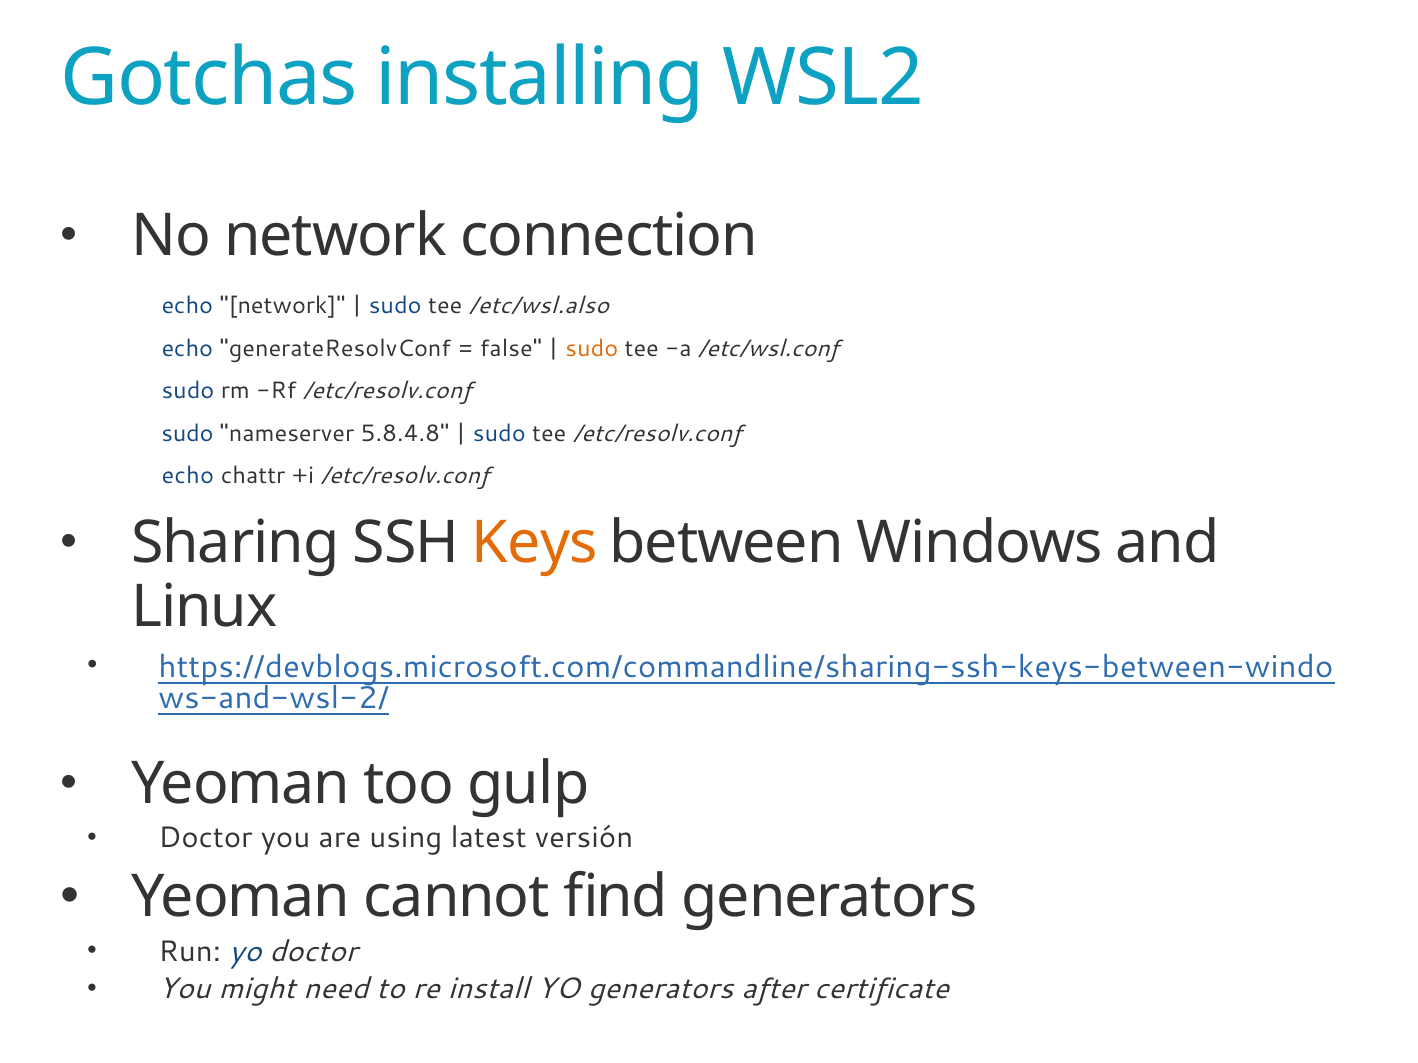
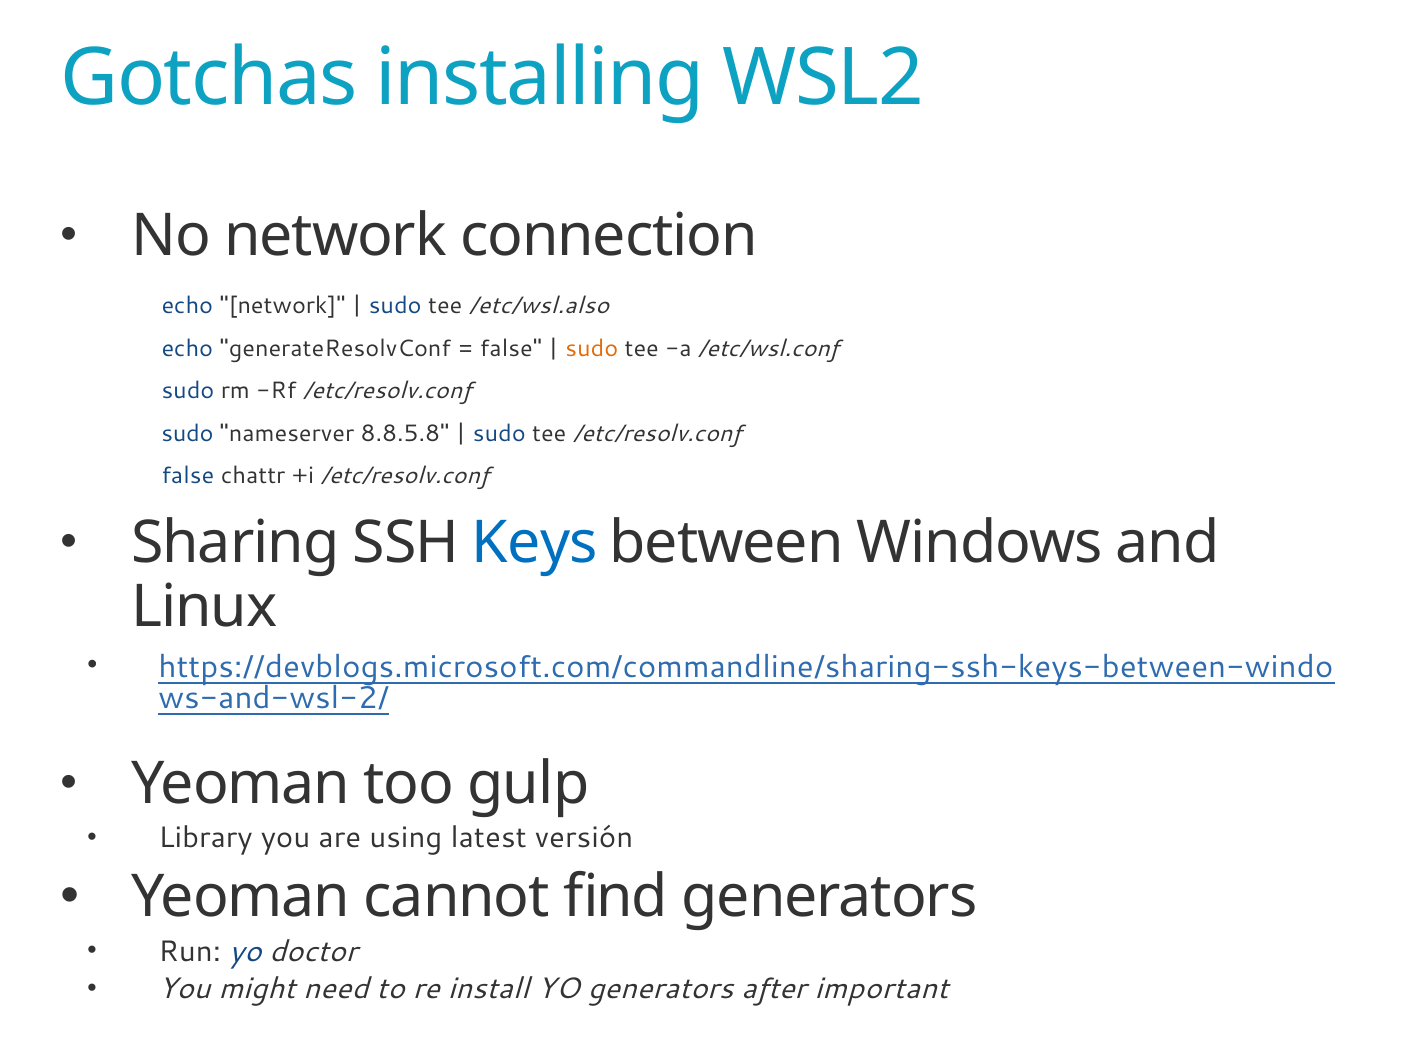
5.8.4.8: 5.8.4.8 -> 8.8.5.8 (405, 434)
echo: echo -> false (188, 476)
Keys colour: orange -> blue (535, 544)
Doctor: Doctor -> Library (205, 838)
certificate: certificate -> important (881, 990)
